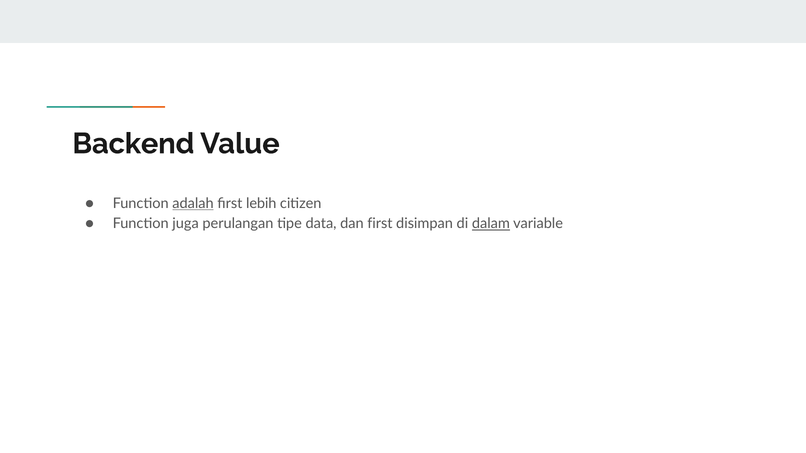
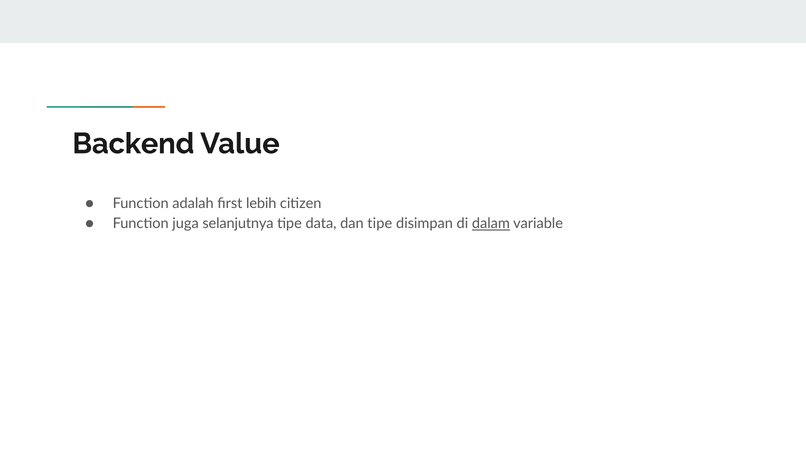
adalah underline: present -> none (193, 204)
perulangan: perulangan -> selanjutnya (238, 224)
dan first: first -> tipe (380, 224)
